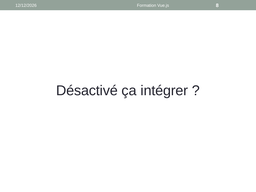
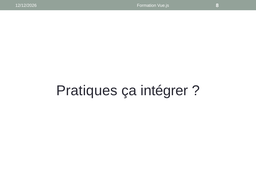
Désactivé: Désactivé -> Pratiques (87, 91)
